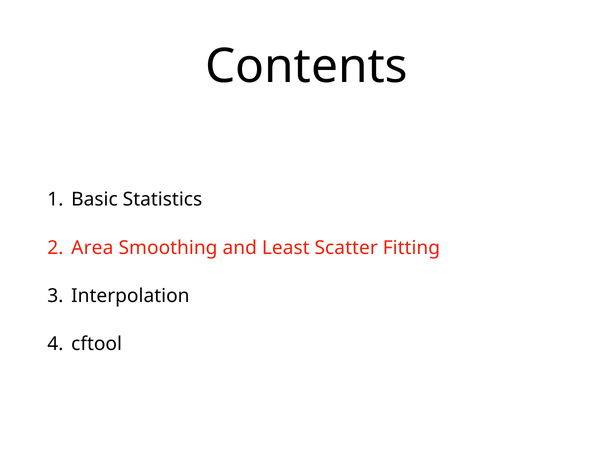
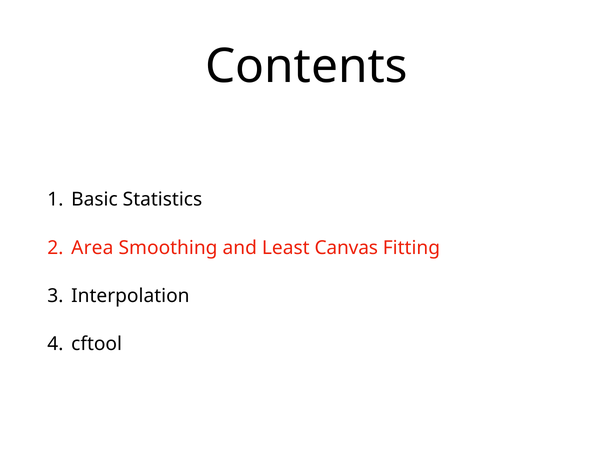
Scatter: Scatter -> Canvas (346, 248)
